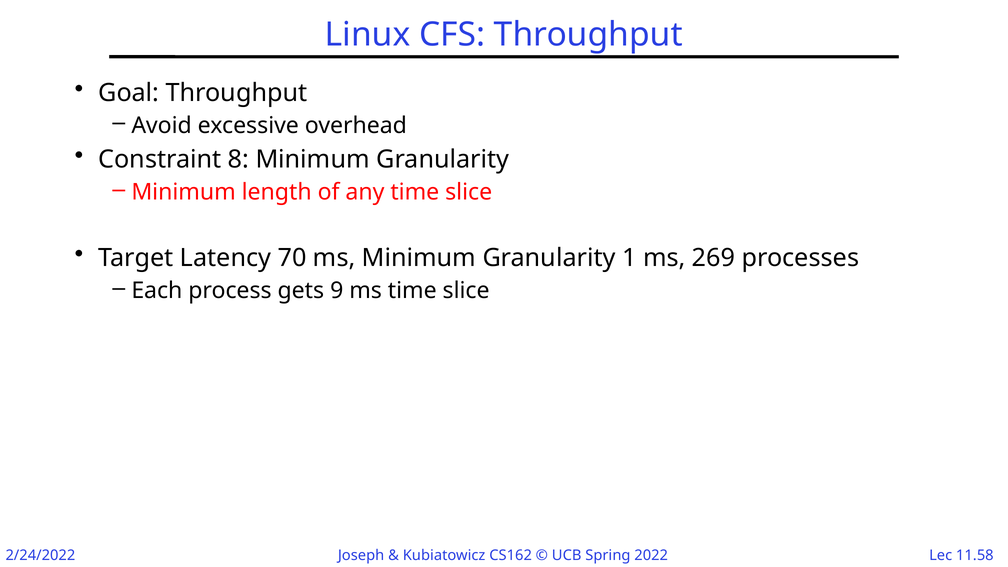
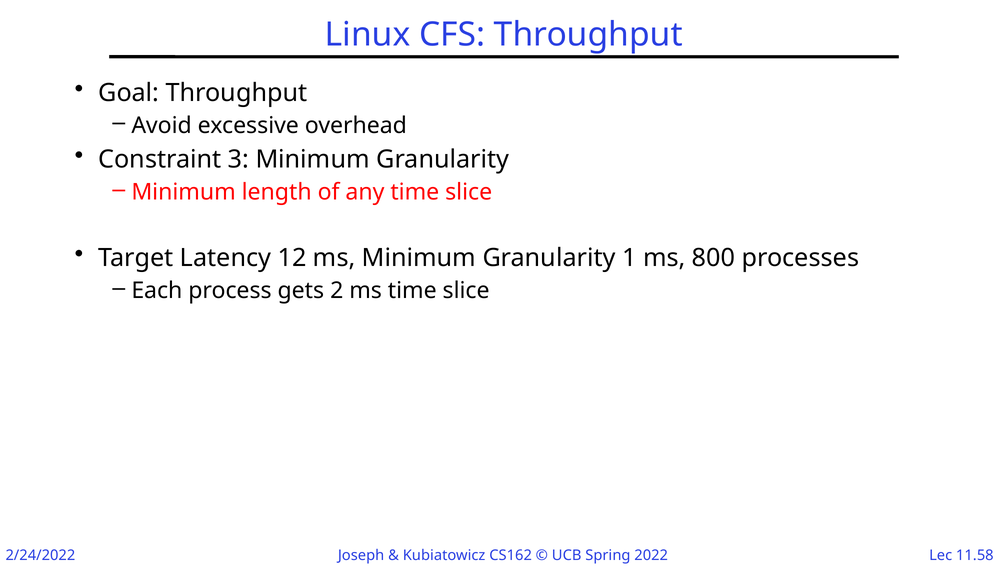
8: 8 -> 3 (238, 159)
70: 70 -> 12 (292, 258)
269: 269 -> 800 (714, 258)
9: 9 -> 2 (337, 291)
